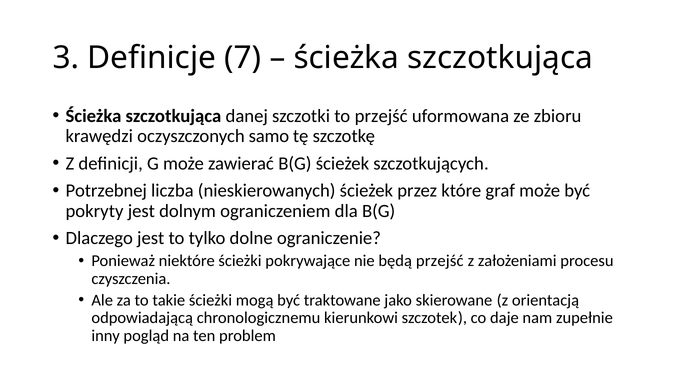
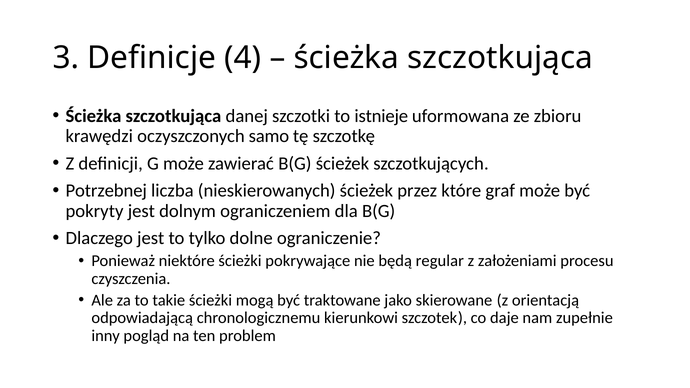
7: 7 -> 4 (243, 58)
to przejść: przejść -> istnieje (381, 116)
będą przejść: przejść -> regular (440, 261)
